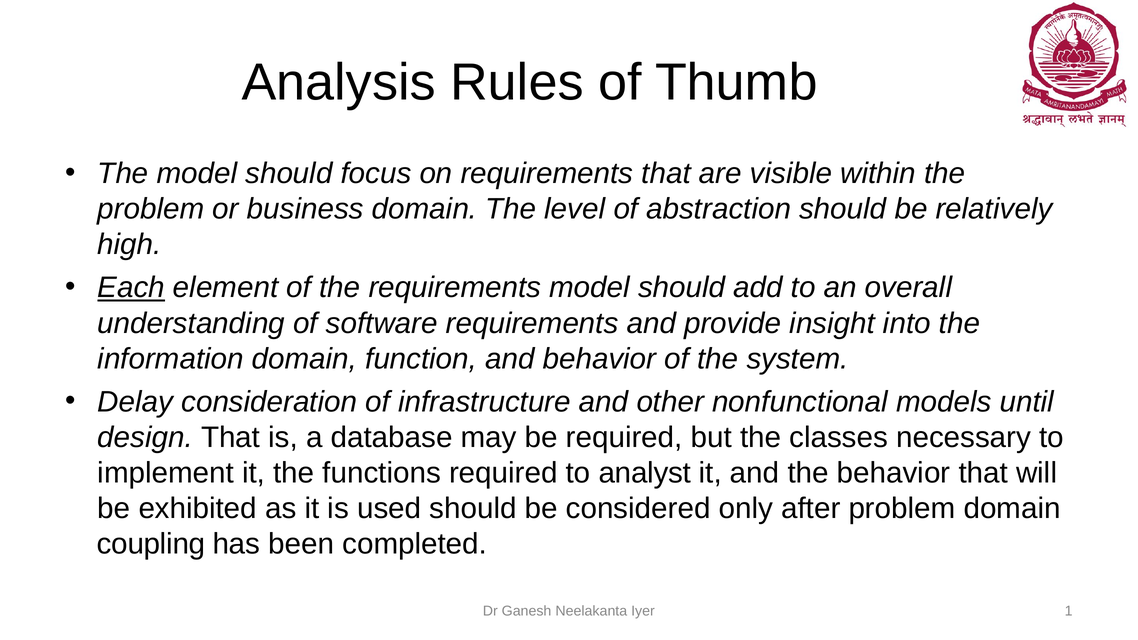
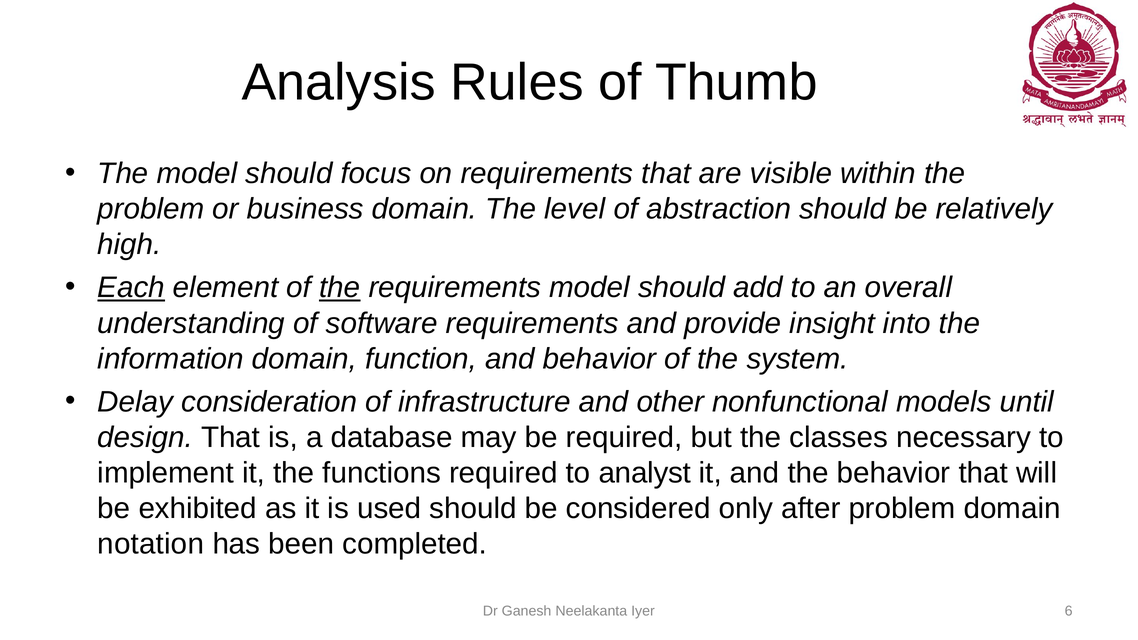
the underline: none -> present (340, 288)
coupling: coupling -> notation (151, 544)
1: 1 -> 6 (1069, 611)
